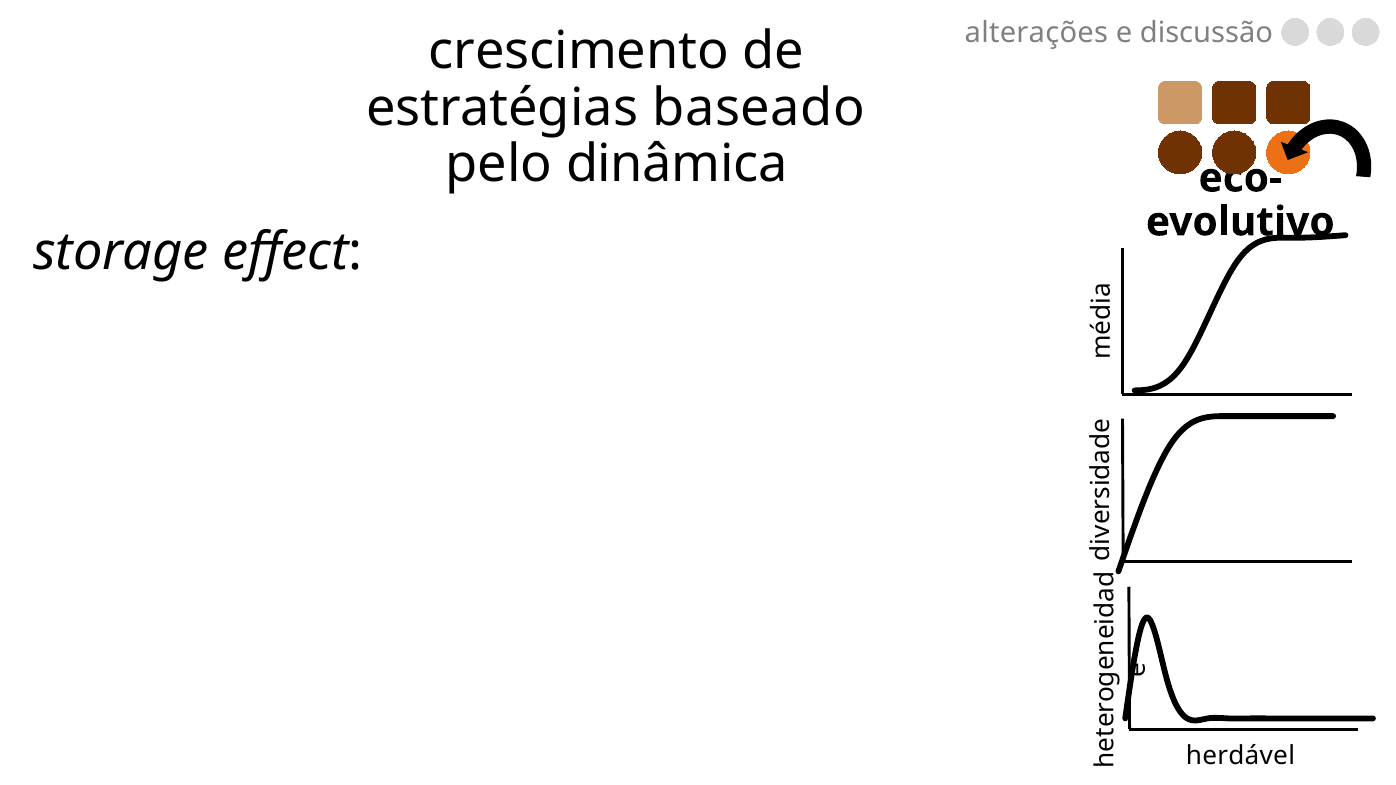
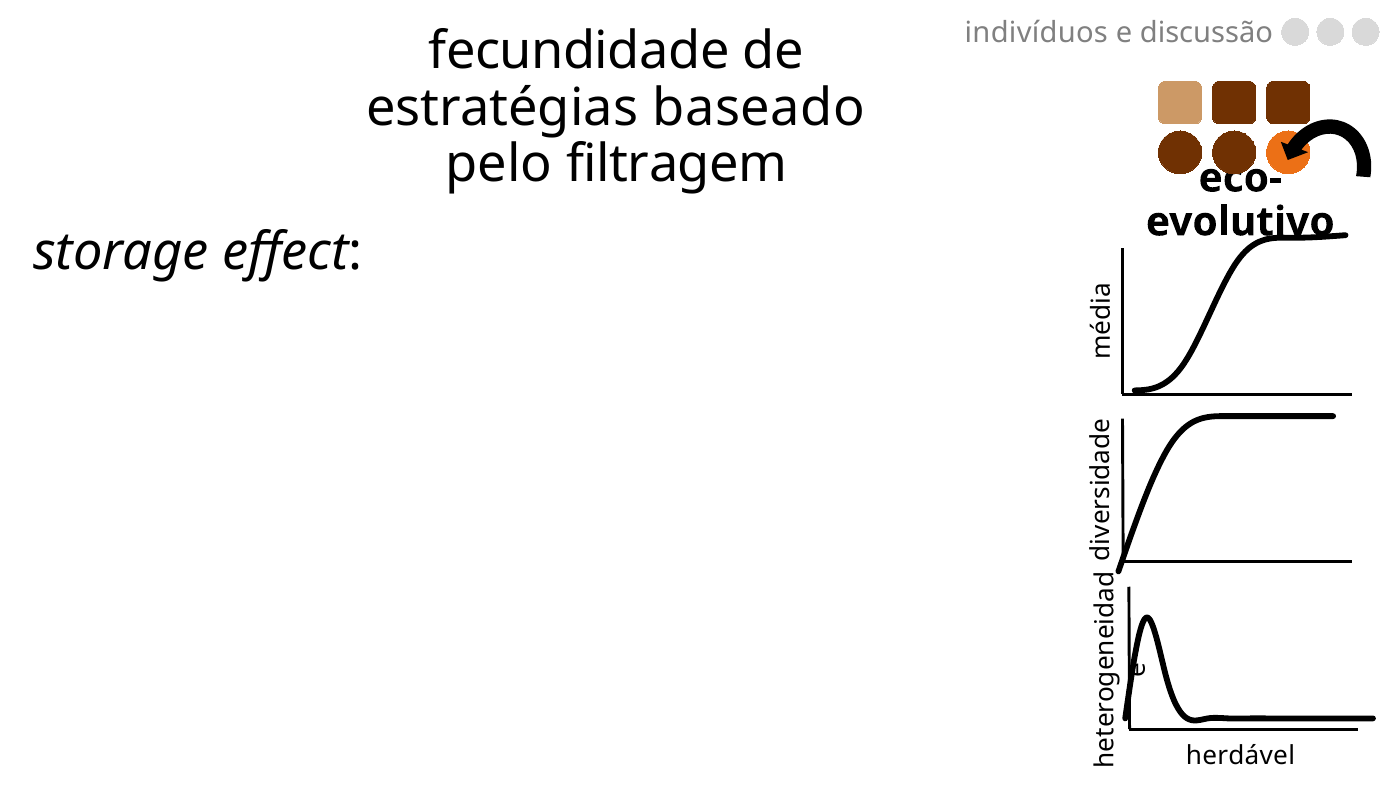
alterações: alterações -> indivíduos (1036, 33)
crescimento: crescimento -> fecundidade (579, 51)
dinâmica: dinâmica -> filtragem (677, 165)
